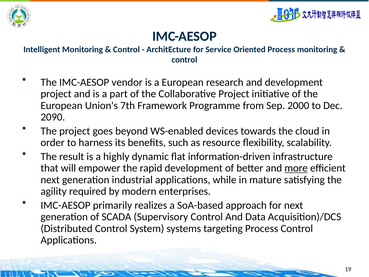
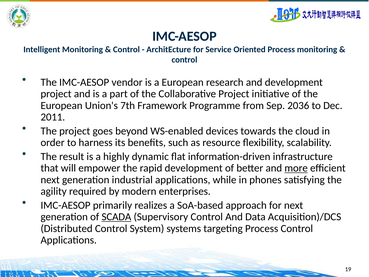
2000: 2000 -> 2036 (298, 105)
2090: 2090 -> 2011 (53, 117)
mature: mature -> phones (265, 180)
SCADA underline: none -> present (116, 217)
